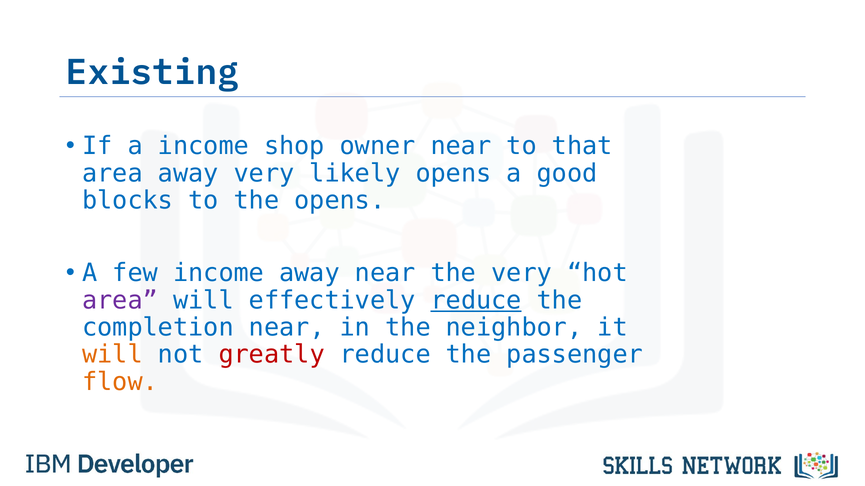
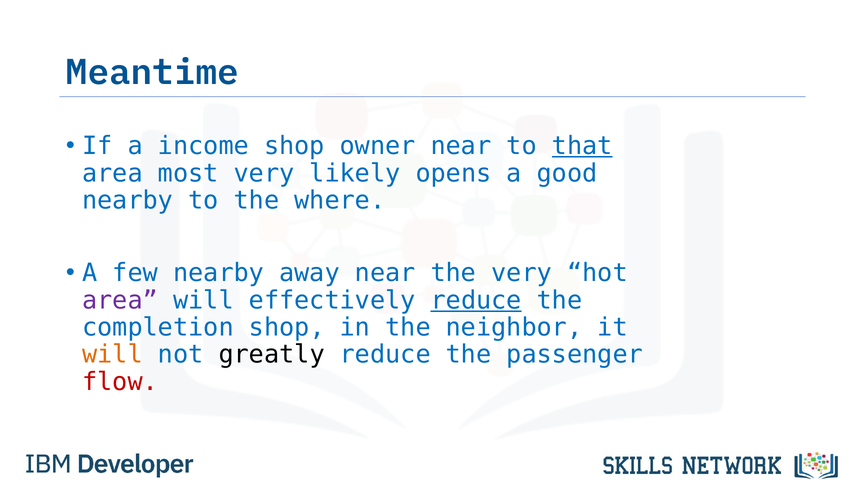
Existing: Existing -> Meantime (152, 73)
that underline: none -> present (582, 146)
area away: away -> most (188, 173)
blocks: blocks -> nearby (128, 201)
the opens: opens -> where (340, 201)
few income: income -> nearby (219, 273)
completion near: near -> shop (287, 328)
greatly colour: red -> black (272, 355)
flow colour: orange -> red (120, 382)
